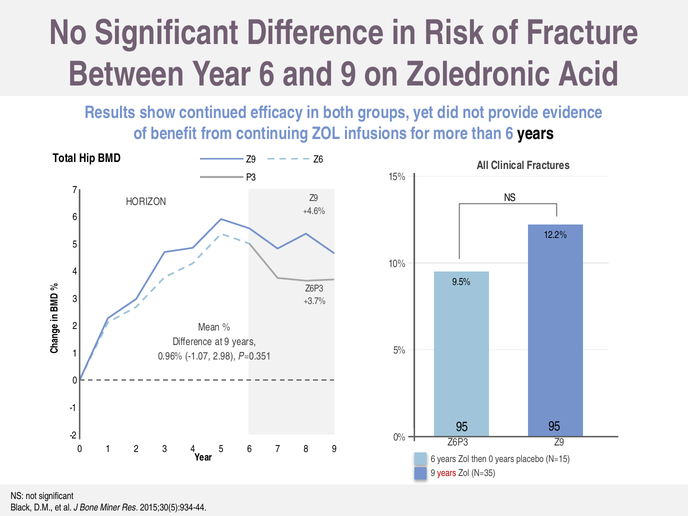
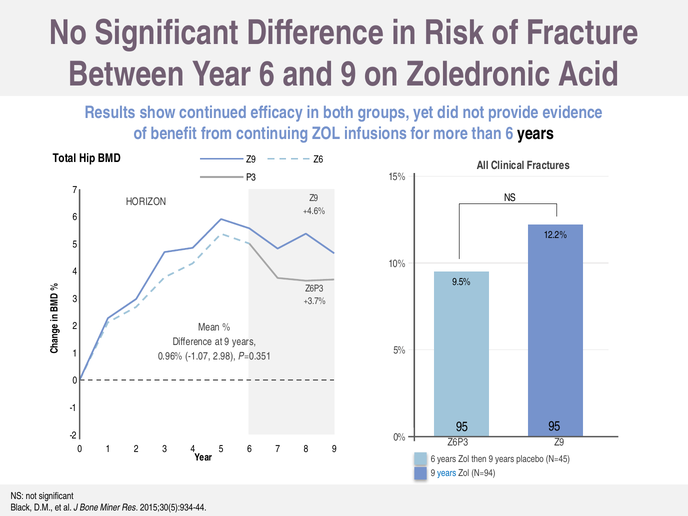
then 0: 0 -> 9 (491, 459)
N=15: N=15 -> N=45 (558, 459)
years colour: red -> blue (447, 473)
N=35: N=35 -> N=94 (483, 473)
